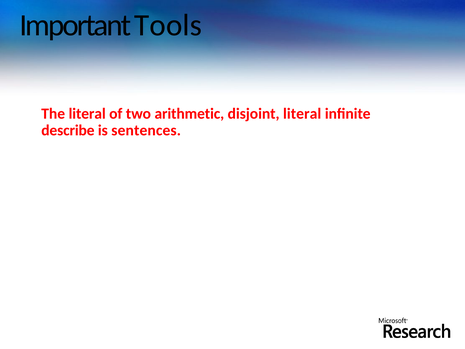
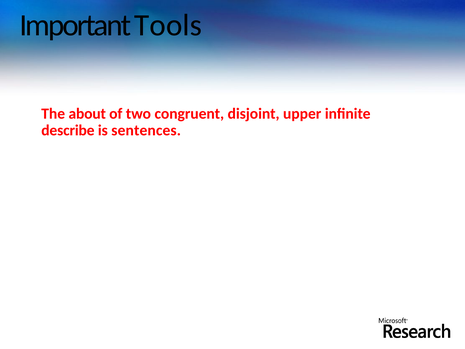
The literal: literal -> about (87, 114)
arithmetic: arithmetic -> congruent (189, 114)
disjoint literal: literal -> upper (302, 114)
